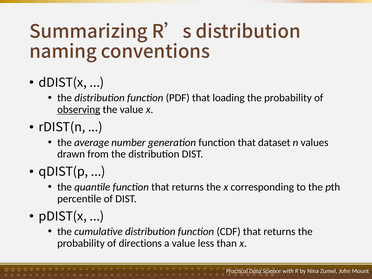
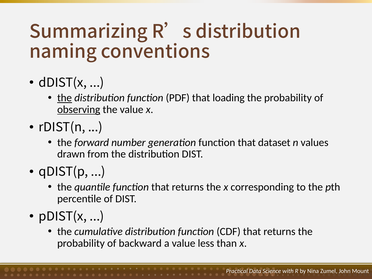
the underline: none -> present (65, 98)
average: average -> forward (92, 142)
directions: directions -> backward (140, 243)
